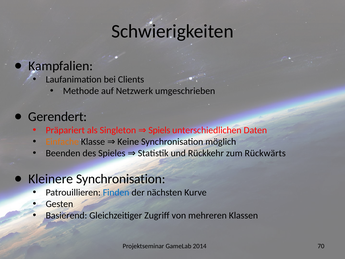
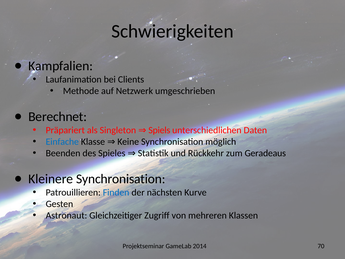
Gerendert: Gerendert -> Berechnet (58, 117)
Einfache colour: orange -> blue (62, 142)
Rückwärts: Rückwärts -> Geradeaus (265, 153)
Basierend: Basierend -> Astronaut (66, 215)
